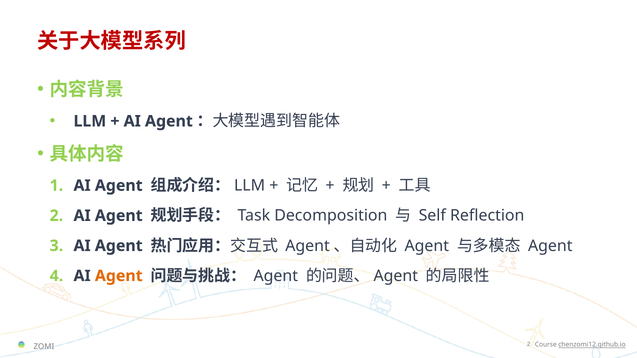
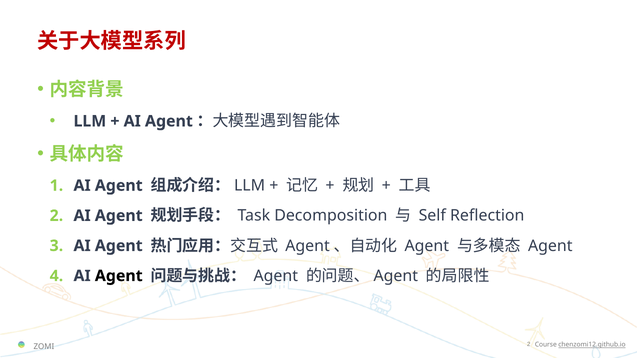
Agent colour: orange -> black (119, 276)
